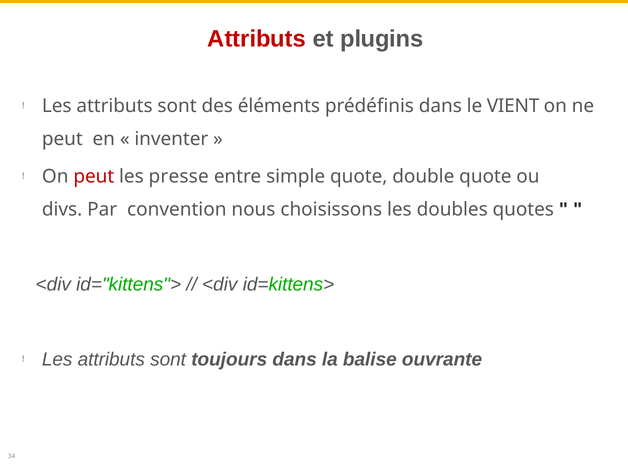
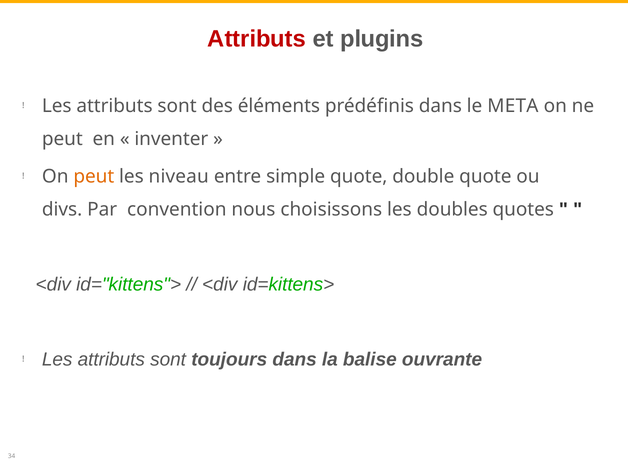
VIENT: VIENT -> META (513, 106)
peut colour: red -> orange (94, 176)
presse: presse -> niveau (179, 176)
